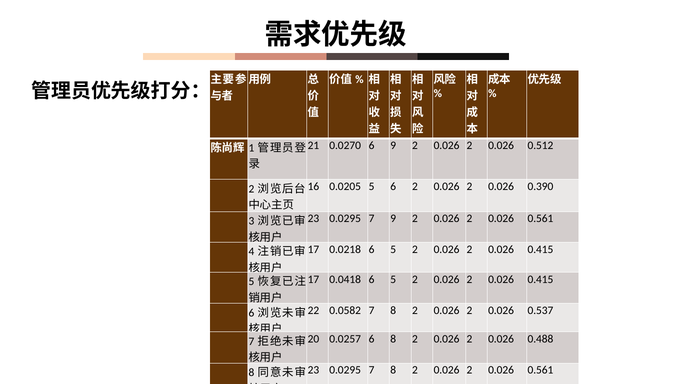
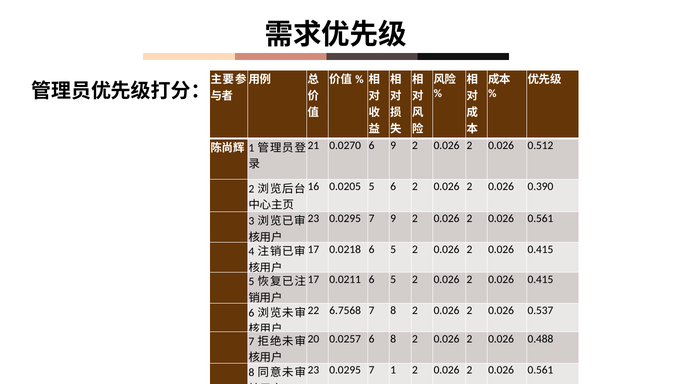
0.0418: 0.0418 -> 0.0211 (345, 280)
0.0582: 0.0582 -> 6.7568 (345, 311)
0.0295 7 8: 8 -> 1 (393, 370)
